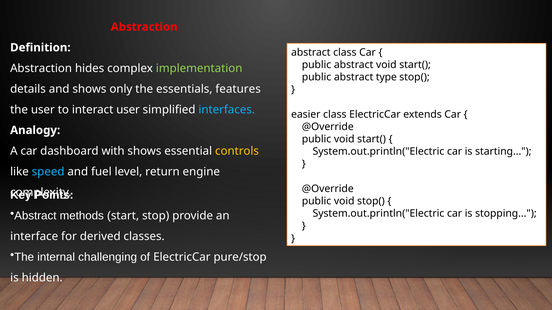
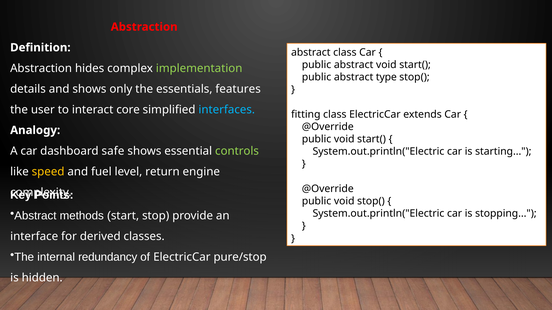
interact user: user -> core (128, 110)
easier: easier -> fitting (306, 114)
with: with -> safe (113, 151)
controls colour: yellow -> light green (237, 151)
speed colour: light blue -> yellow (48, 172)
challenging: challenging -> redundancy (108, 257)
